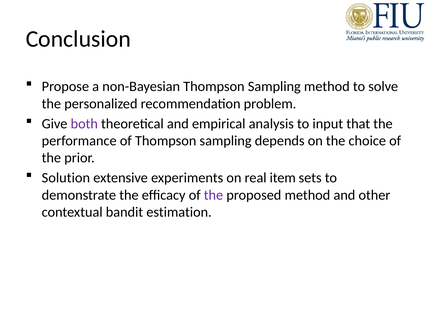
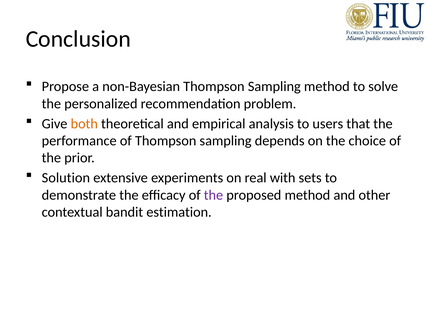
both colour: purple -> orange (84, 124)
input: input -> users (328, 124)
item: item -> with (283, 178)
